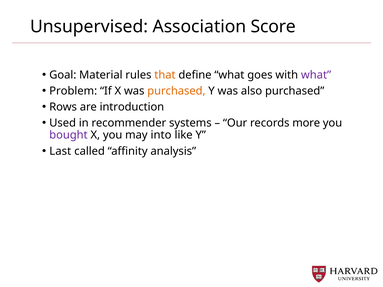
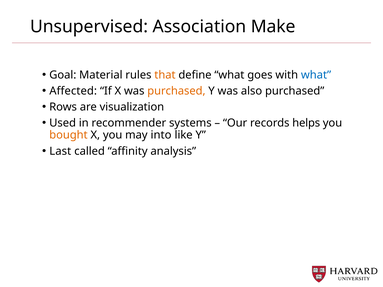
Score: Score -> Make (273, 27)
what colour: purple -> blue (316, 75)
Problem: Problem -> Affected (73, 91)
introduction: introduction -> visualization (132, 107)
more: more -> helps (306, 123)
bought colour: purple -> orange (68, 135)
